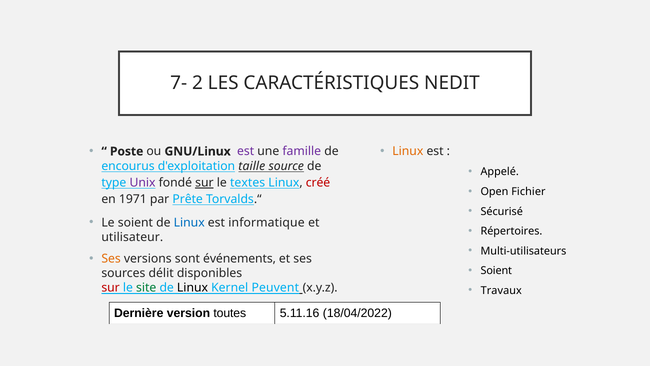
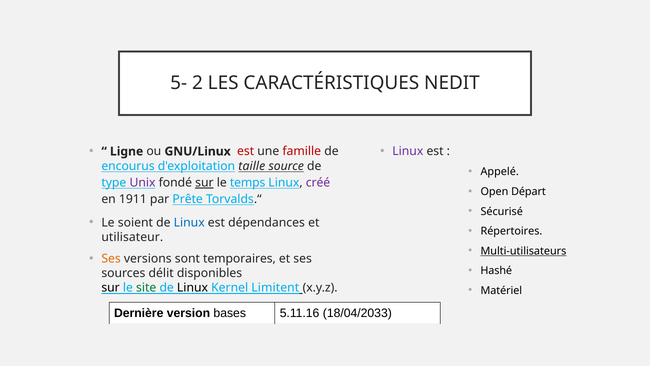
7-: 7- -> 5- (179, 83)
Poste: Poste -> Ligne (127, 151)
est colour: purple -> red (246, 151)
famille colour: purple -> red (302, 151)
Linux colour: orange -> purple (408, 151)
textes: textes -> temps (248, 182)
créé colour: red -> purple (318, 182)
Fichier: Fichier -> Départ (529, 191)
1971: 1971 -> 1911 (133, 199)
informatique: informatique -> dépendances (267, 222)
Multi-utilisateurs underline: none -> present (523, 251)
événements: événements -> temporaires (239, 258)
Soient: Soient -> Hashé (496, 270)
sur colour: red -> black (111, 288)
Peuvent: Peuvent -> Limitent (275, 288)
Travaux: Travaux -> Matériel (501, 290)
toutes: toutes -> bases (230, 313)
18/04/2022: 18/04/2022 -> 18/04/2033 (357, 313)
